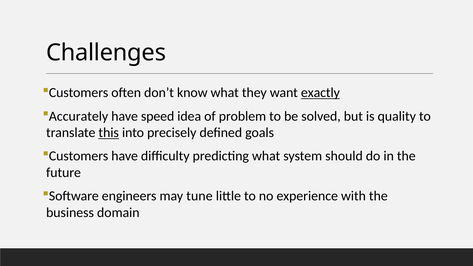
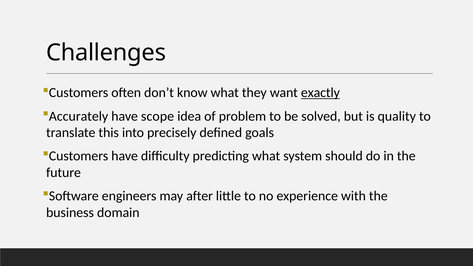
speed: speed -> scope (158, 116)
this underline: present -> none (109, 133)
tune: tune -> after (200, 196)
